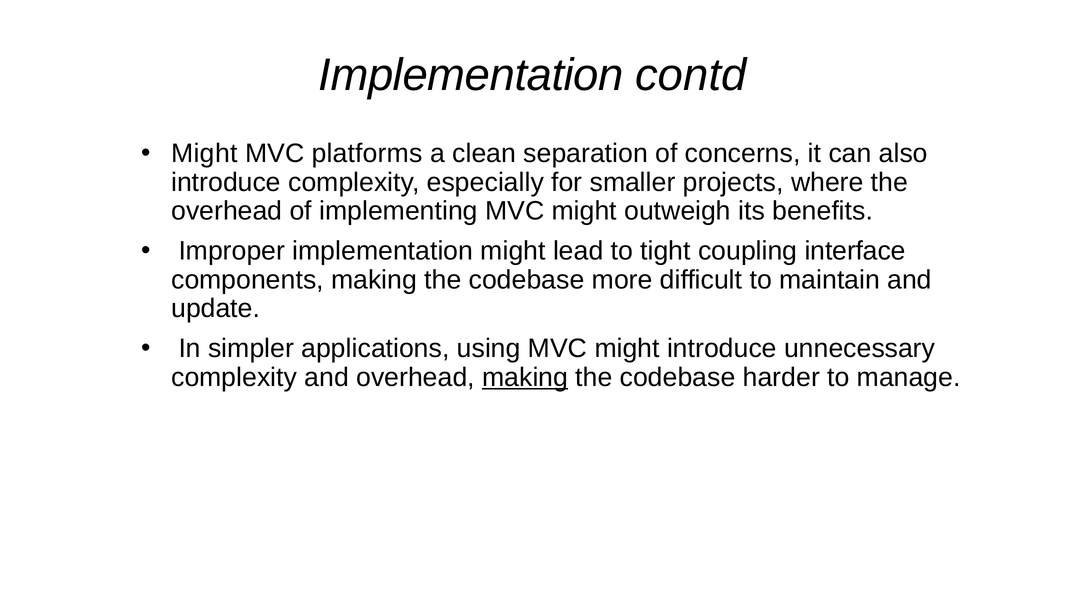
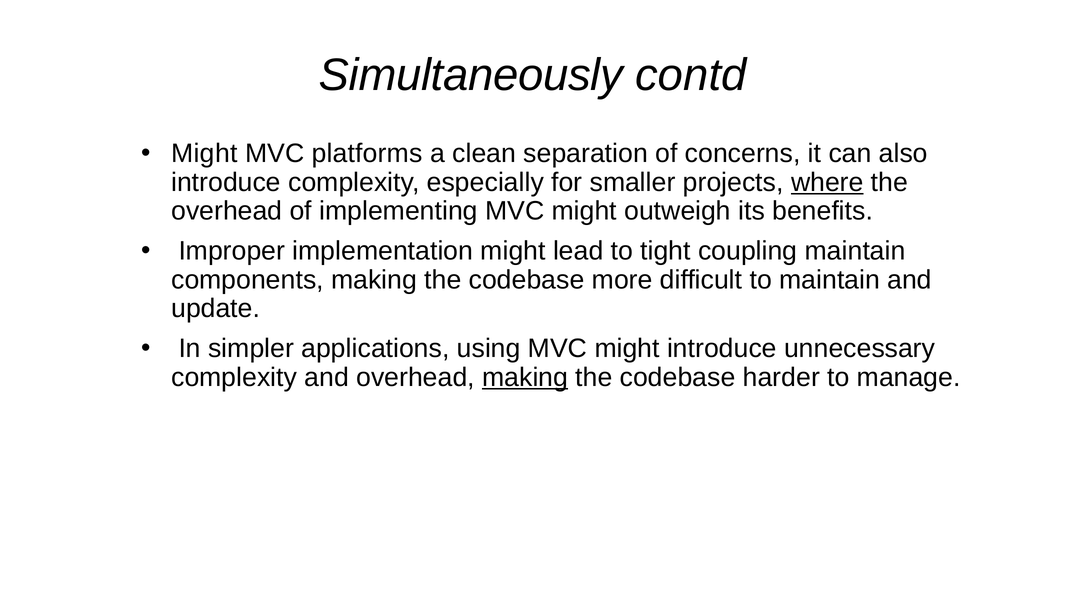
Implementation: Implementation -> Simultaneously (471, 75)
where underline: none -> present (827, 182)
coupling interface: interface -> maintain (855, 251)
